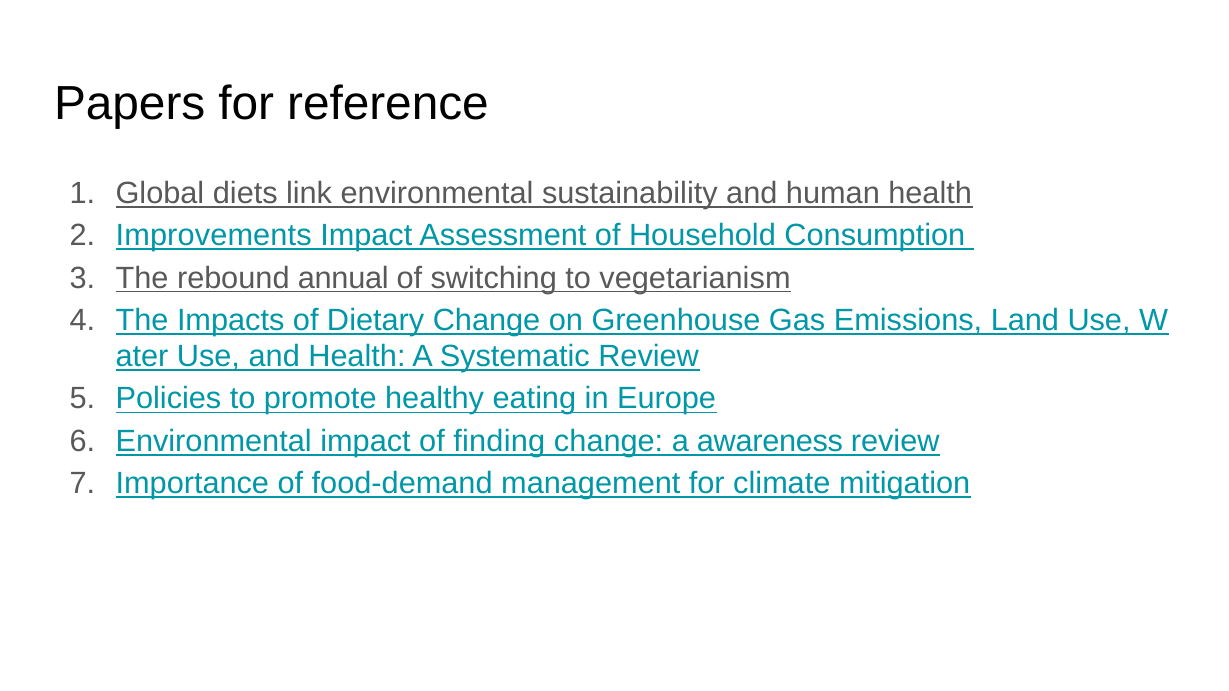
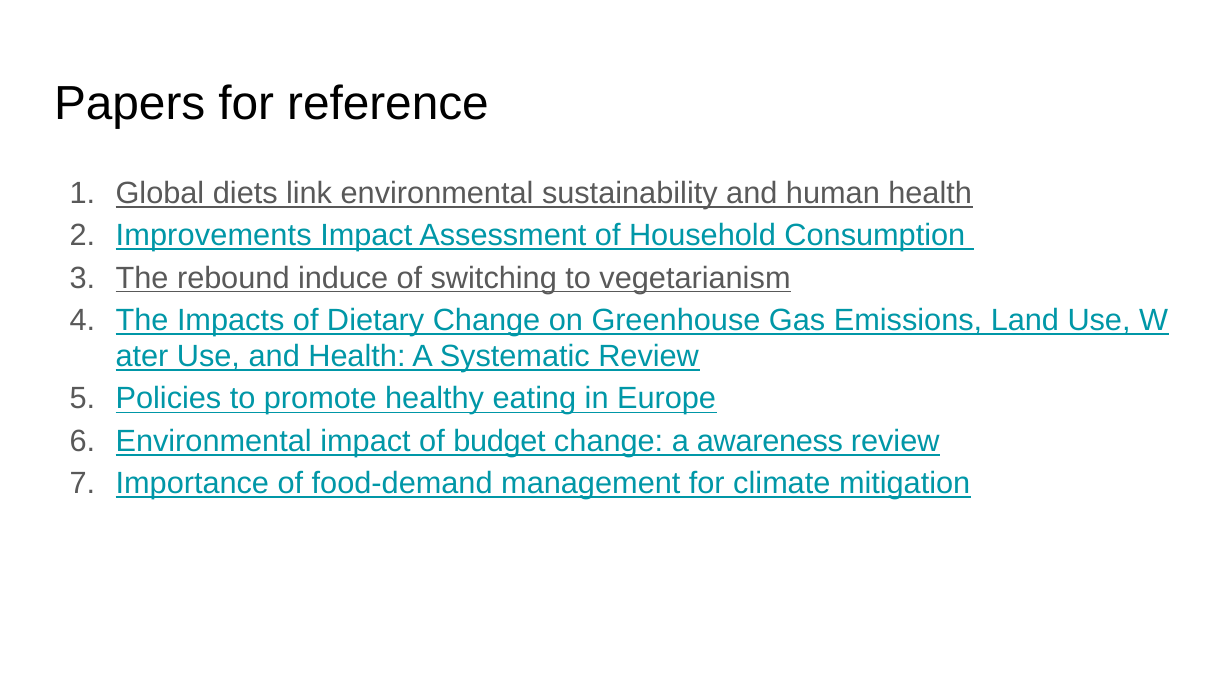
annual: annual -> induce (343, 278)
finding: finding -> budget (500, 441)
